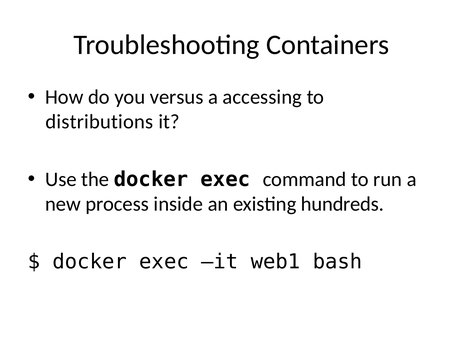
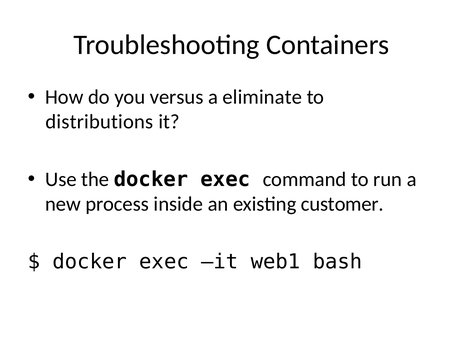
accessing: accessing -> eliminate (262, 97)
hundreds: hundreds -> customer (342, 204)
